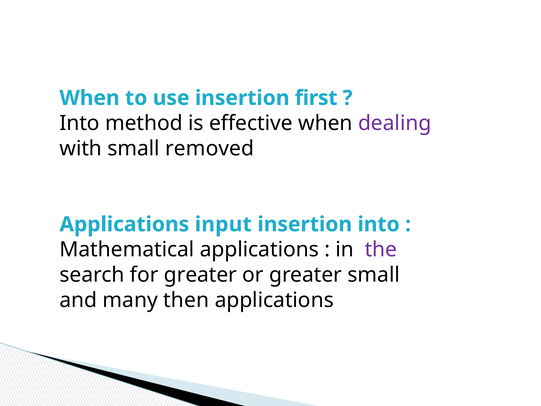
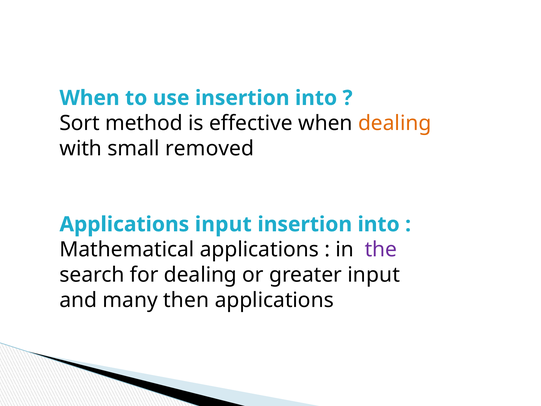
use insertion first: first -> into (316, 98)
Into: Into -> Sort (80, 123)
dealing colour: purple -> orange (395, 123)
for greater: greater -> dealing (200, 275)
greater small: small -> input (374, 275)
